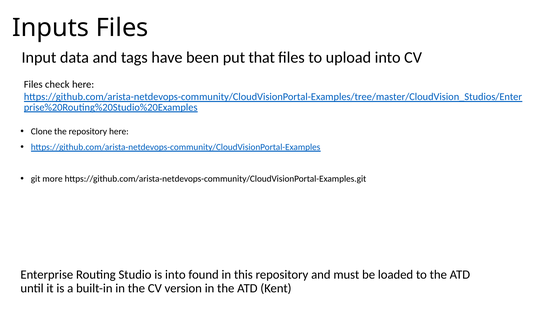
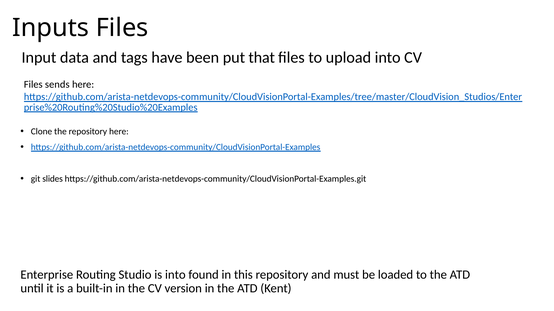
check: check -> sends (57, 85)
more: more -> slides (53, 179)
